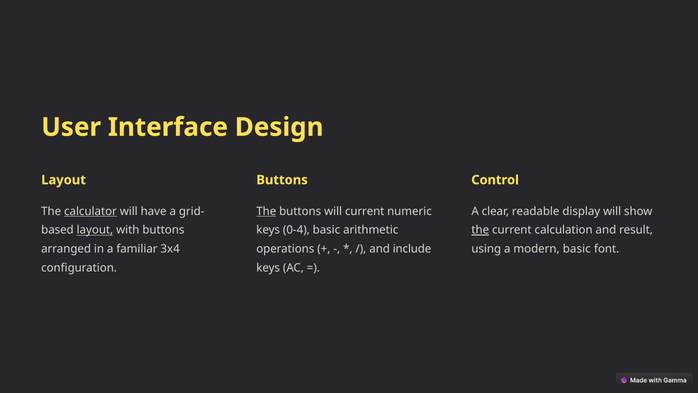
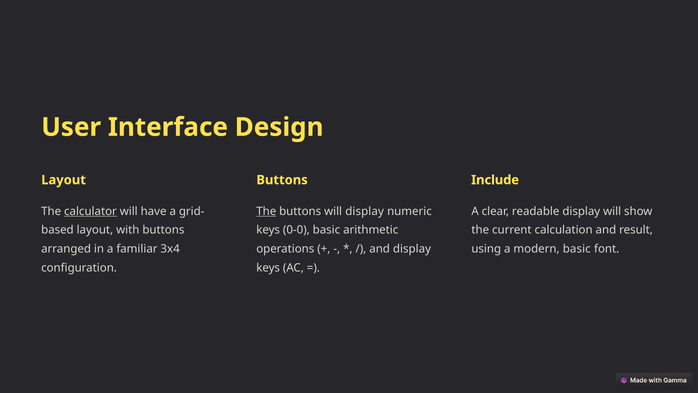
Control: Control -> Include (495, 180)
will current: current -> display (365, 211)
the underline: present -> none (480, 230)
layout underline: present -> none (95, 230)
0-4: 0-4 -> 0-0 (296, 230)
and include: include -> display (412, 249)
